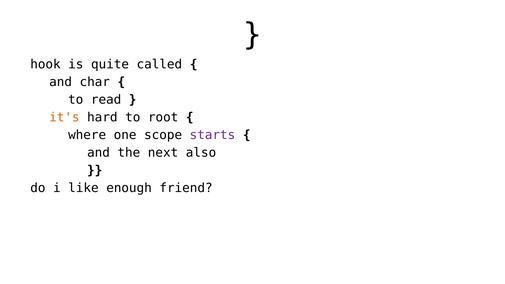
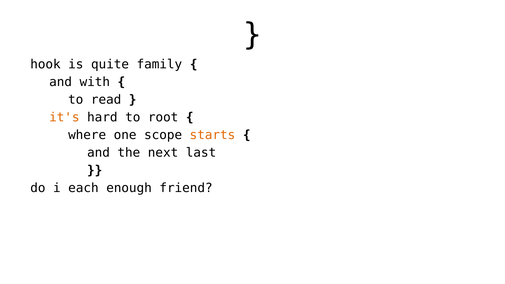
called: called -> family (159, 64)
char: char -> with (95, 82)
starts colour: purple -> orange (212, 135)
also: also -> last (201, 153)
like: like -> each (83, 188)
